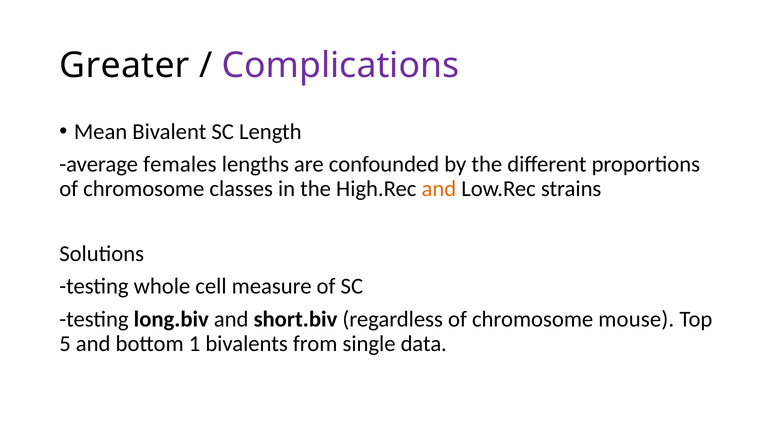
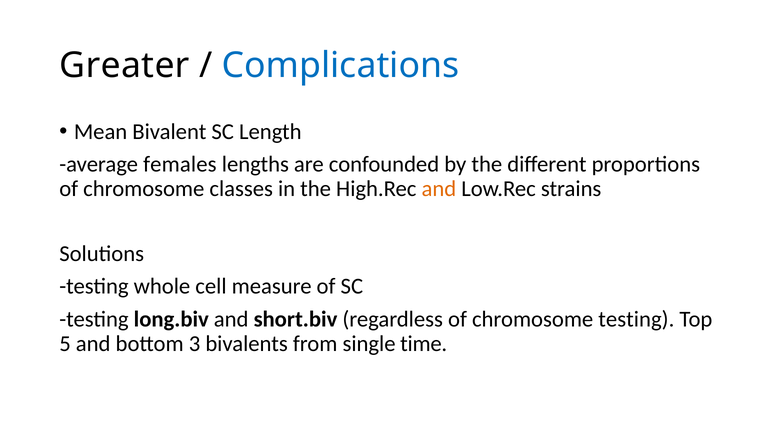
Complications colour: purple -> blue (341, 65)
chromosome mouse: mouse -> testing (636, 319)
1: 1 -> 3 (195, 343)
data: data -> time (424, 343)
